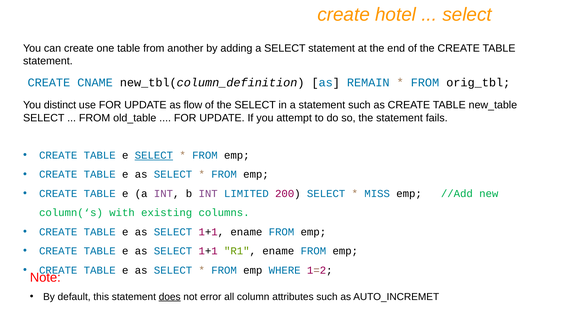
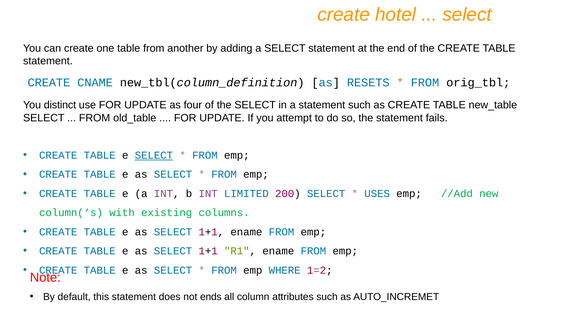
REMAIN: REMAIN -> RESETS (368, 83)
flow: flow -> four (193, 105)
MISS: MISS -> USES (377, 194)
does underline: present -> none (170, 297)
error: error -> ends (211, 297)
